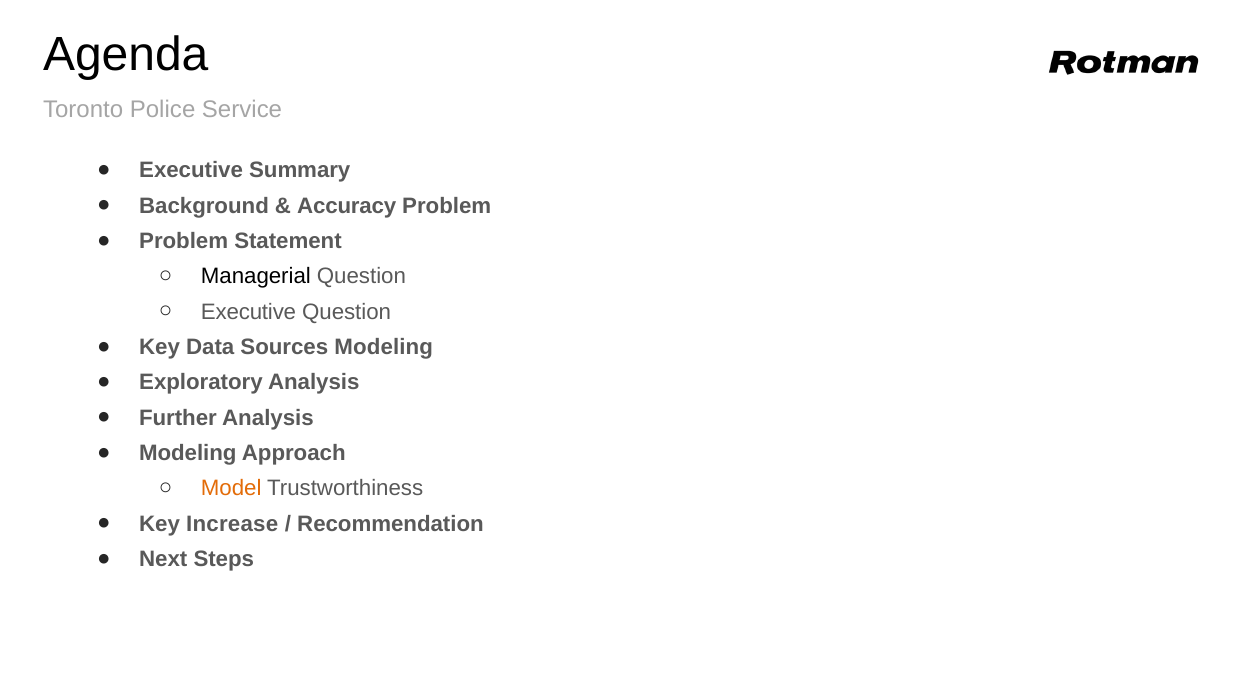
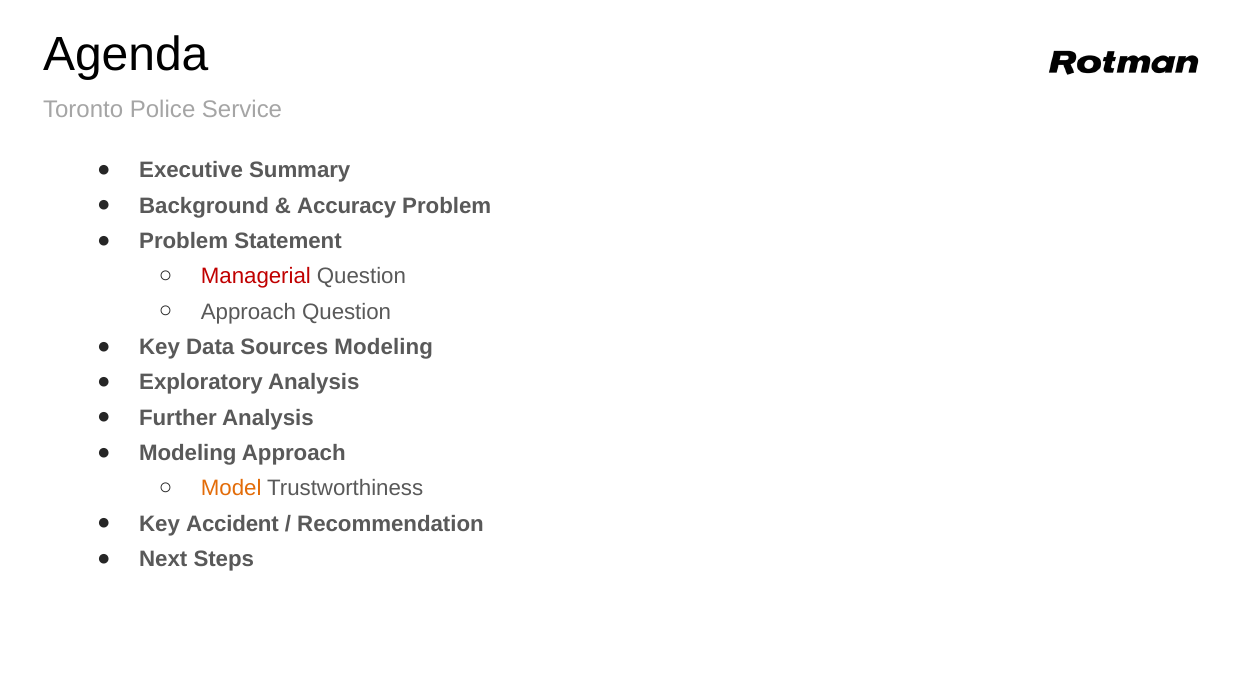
Managerial colour: black -> red (256, 277)
Executive: Executive -> Approach (248, 312)
Increase: Increase -> Accident (232, 524)
